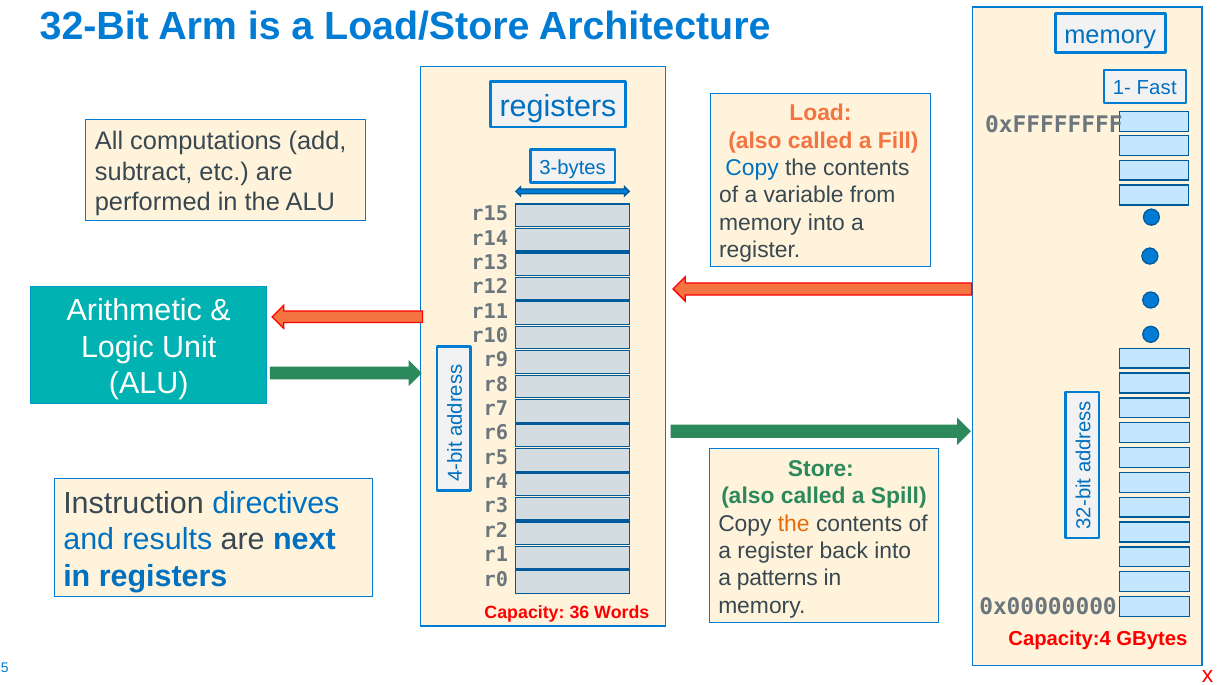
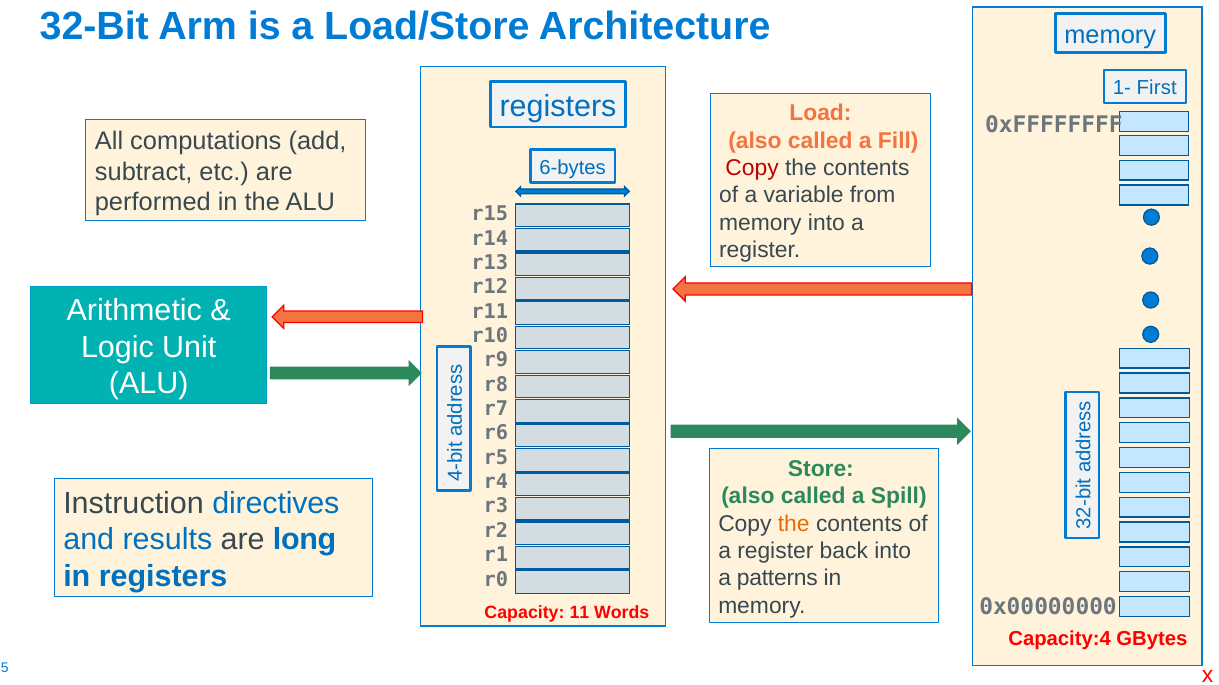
Fast: Fast -> First (1157, 88)
Copy colour: blue -> red (752, 168)
3-bytes: 3-bytes -> 6-bytes (573, 168)
next: next -> long (305, 540)
36: 36 -> 11 (579, 613)
